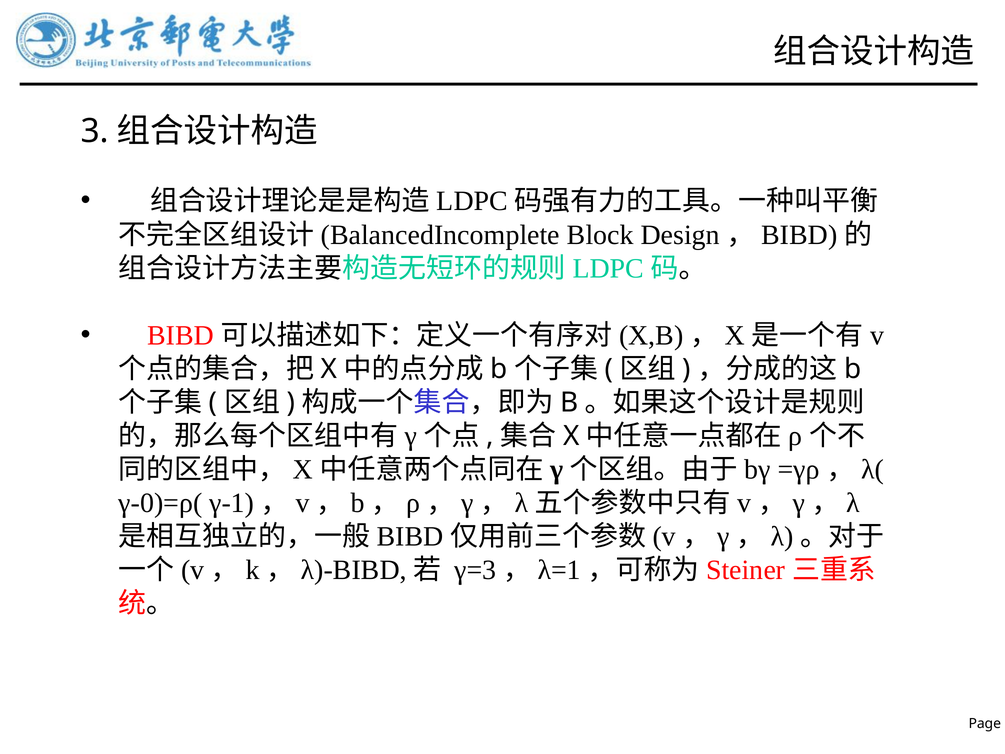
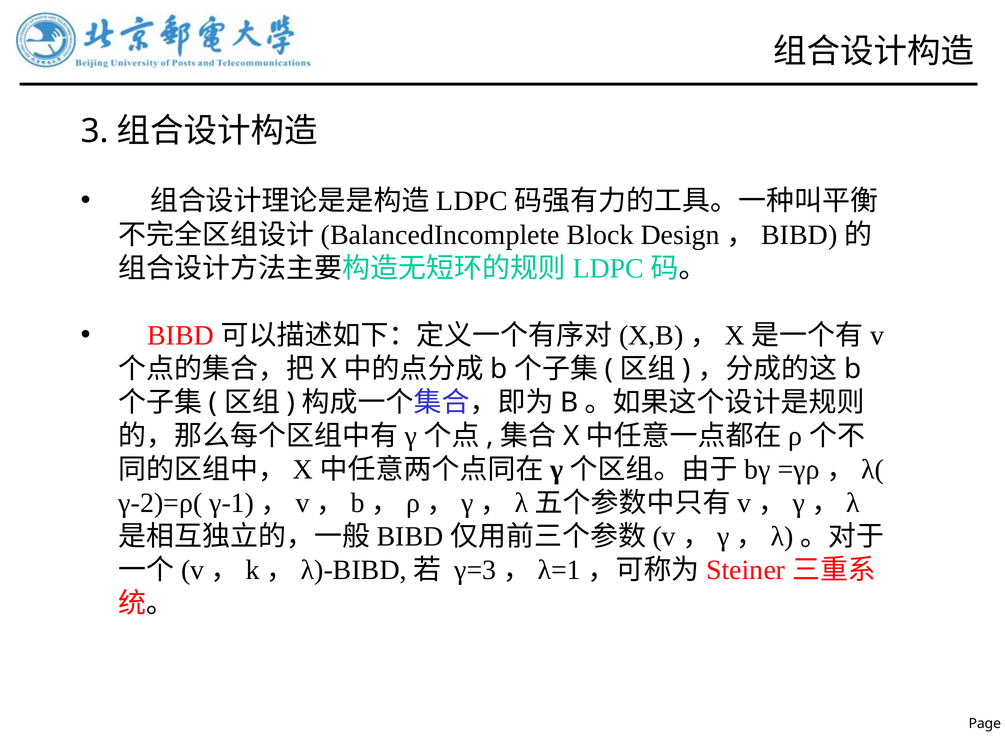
γ-0)=ρ(: γ-0)=ρ( -> γ-2)=ρ( (160, 503)
